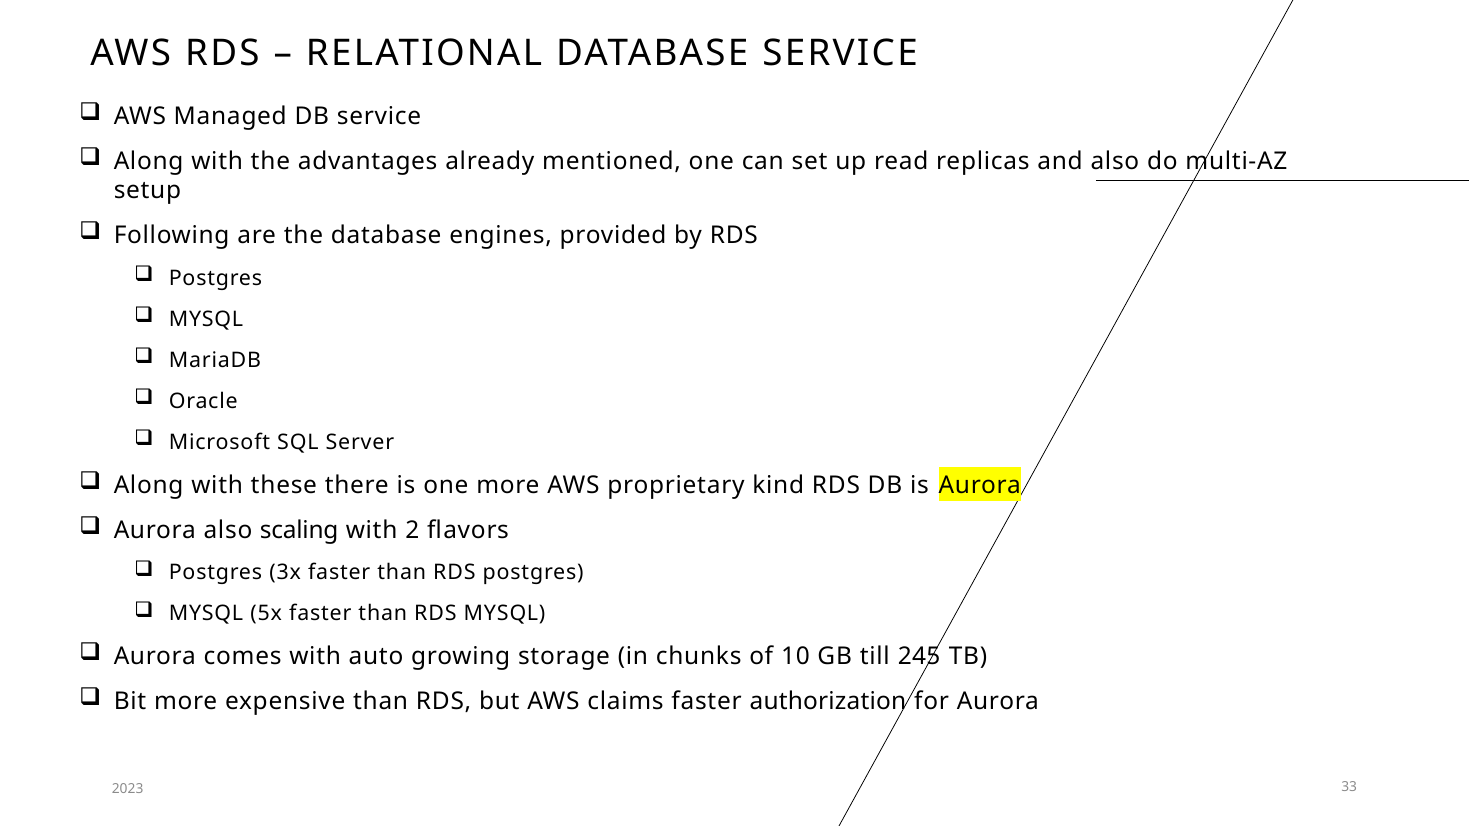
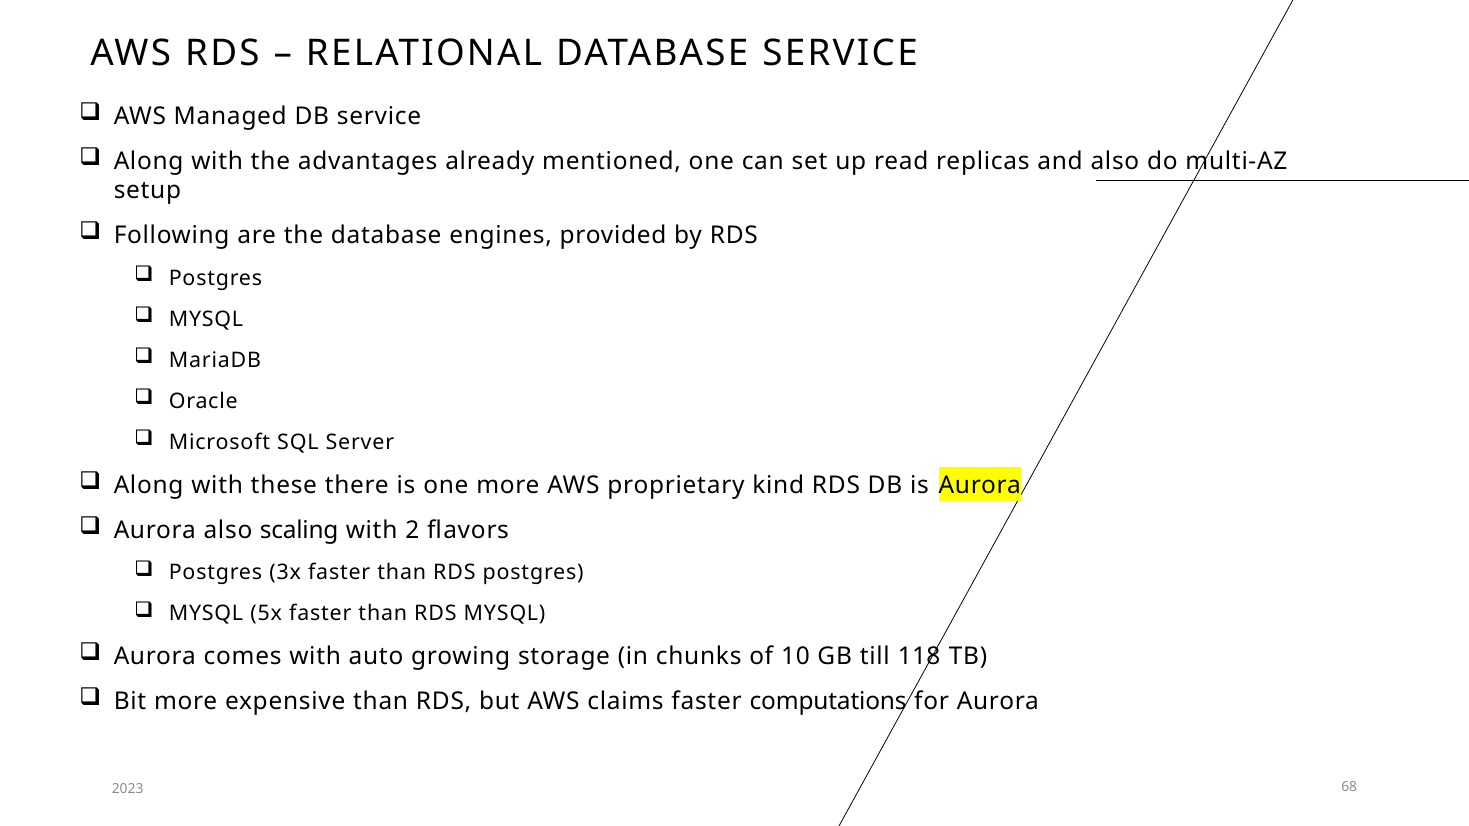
245: 245 -> 118 (919, 657)
authorization: authorization -> computations (828, 702)
33: 33 -> 68 (1349, 788)
